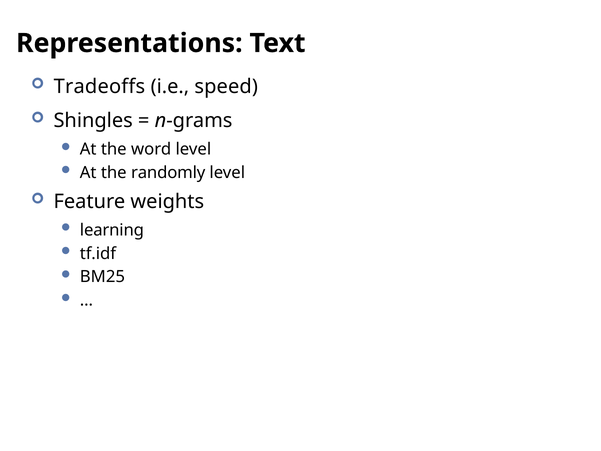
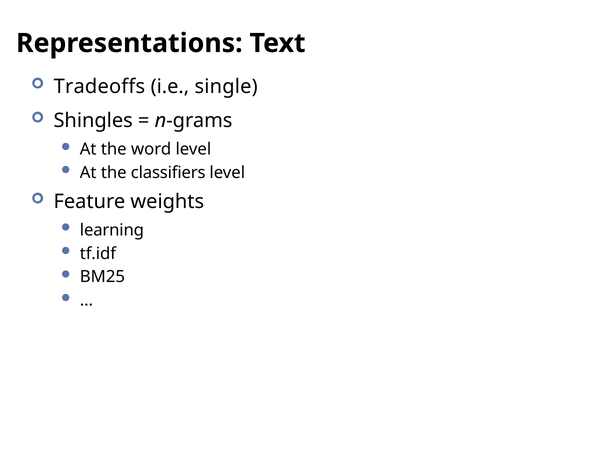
speed: speed -> single (226, 87)
randomly: randomly -> classifiers (168, 173)
